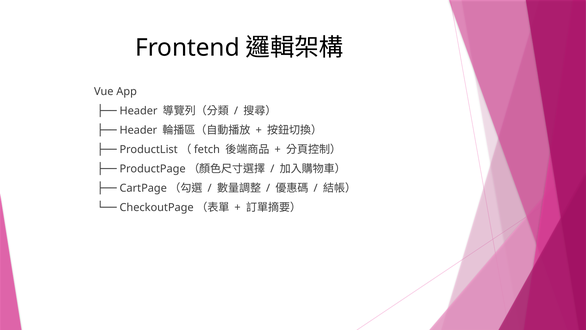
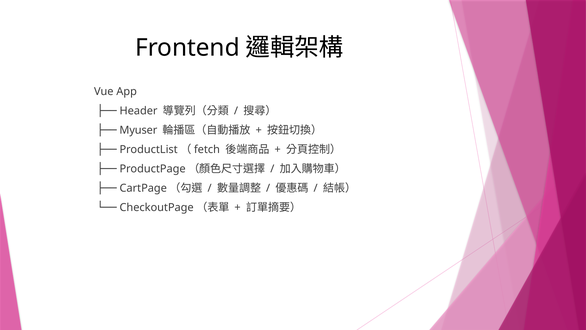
Header: Header -> Myuser (138, 130)
